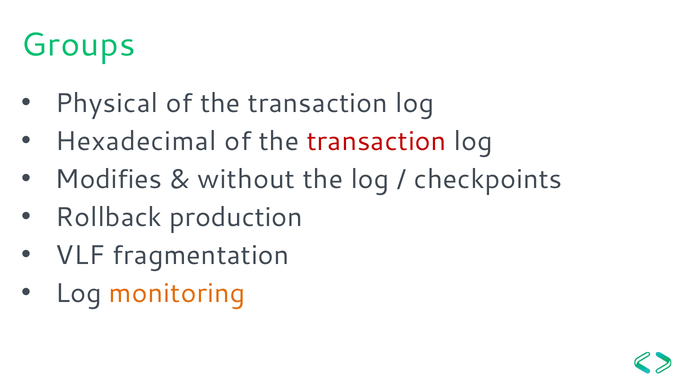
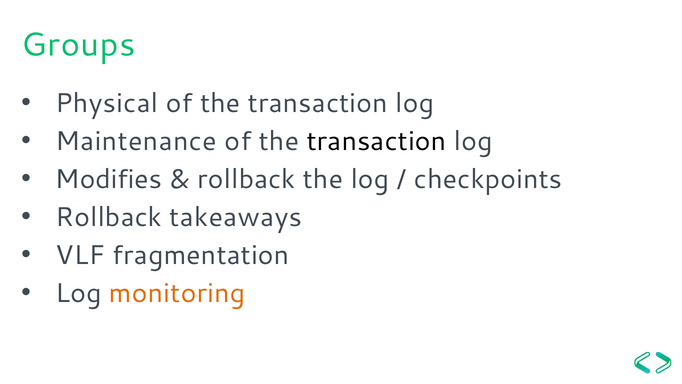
Hexadecimal: Hexadecimal -> Maintenance (136, 141)
transaction colour: red -> black (377, 141)
without: without -> rollback (246, 179)
production: production -> takeaways (236, 217)
